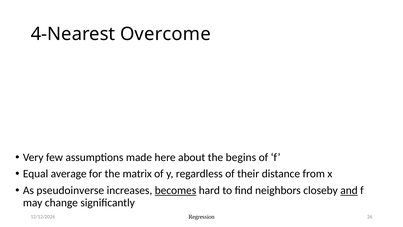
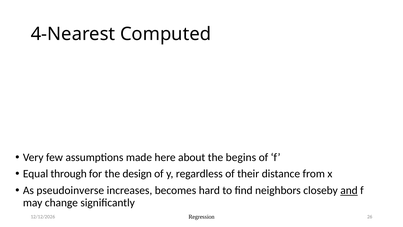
Overcome: Overcome -> Computed (166, 34)
average: average -> through (69, 174)
matrix: matrix -> design (137, 174)
becomes underline: present -> none (176, 190)
